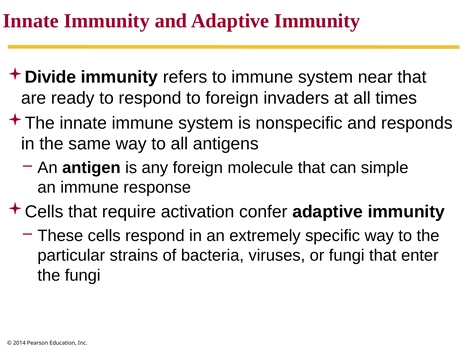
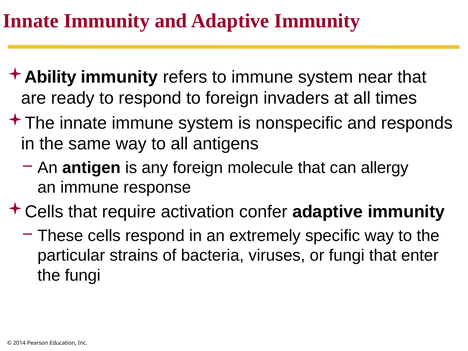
Divide: Divide -> Ability (50, 77)
simple: simple -> allergy (385, 168)
